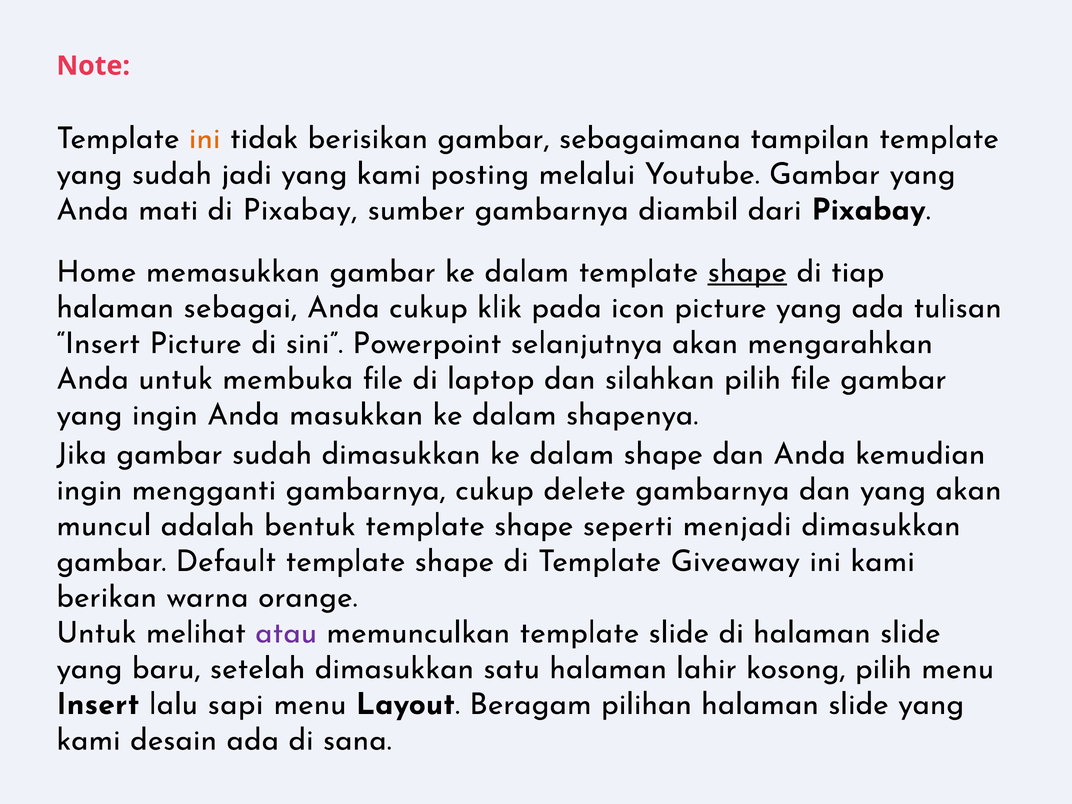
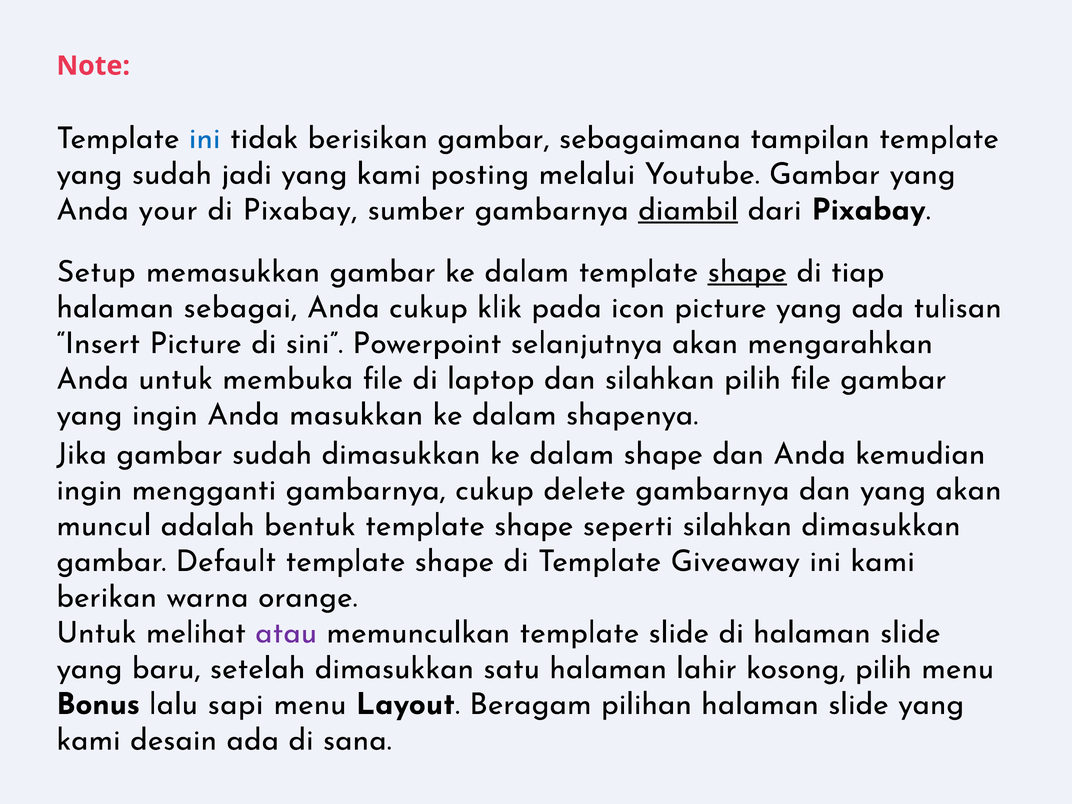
ini colour: orange -> blue (205, 138)
mati: mati -> your (168, 210)
diambil underline: none -> present (688, 210)
Home: Home -> Setup (96, 272)
seperti menjadi: menjadi -> silahkan (737, 525)
Insert: Insert -> Bonus (98, 704)
